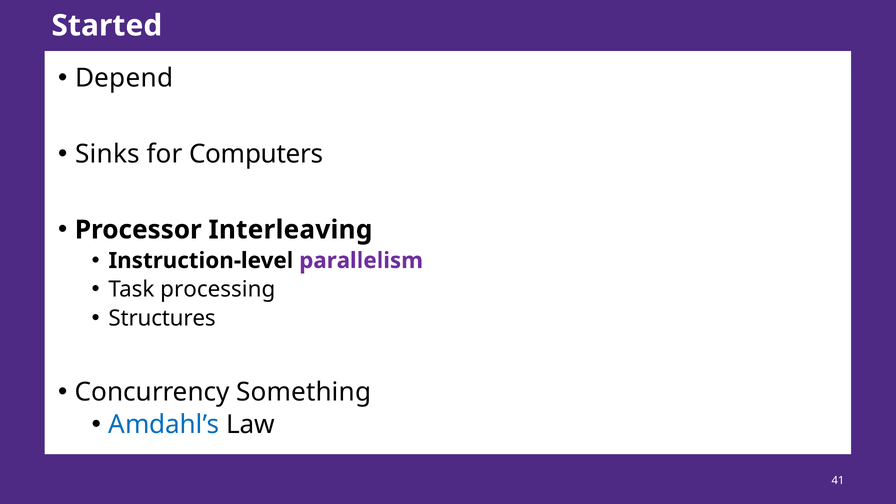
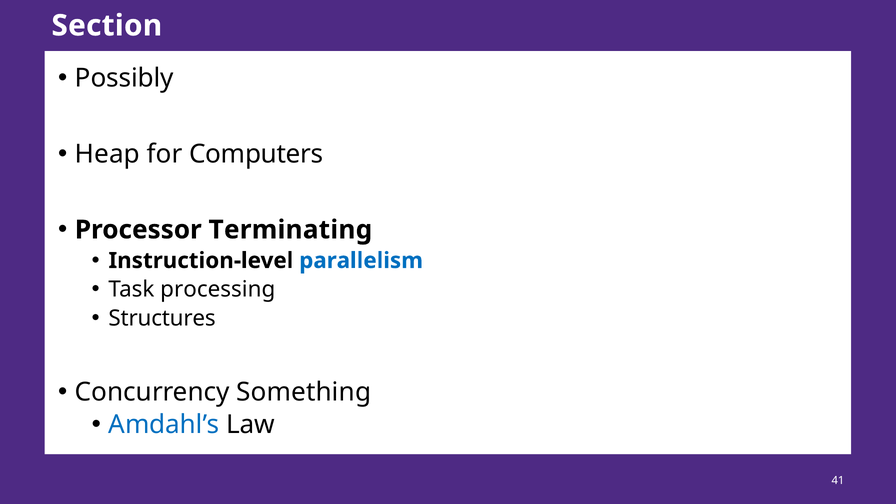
Started: Started -> Section (107, 26)
Depend: Depend -> Possibly (124, 78)
Sinks: Sinks -> Heap (107, 154)
Interleaving: Interleaving -> Terminating (290, 230)
parallelism colour: purple -> blue (361, 261)
